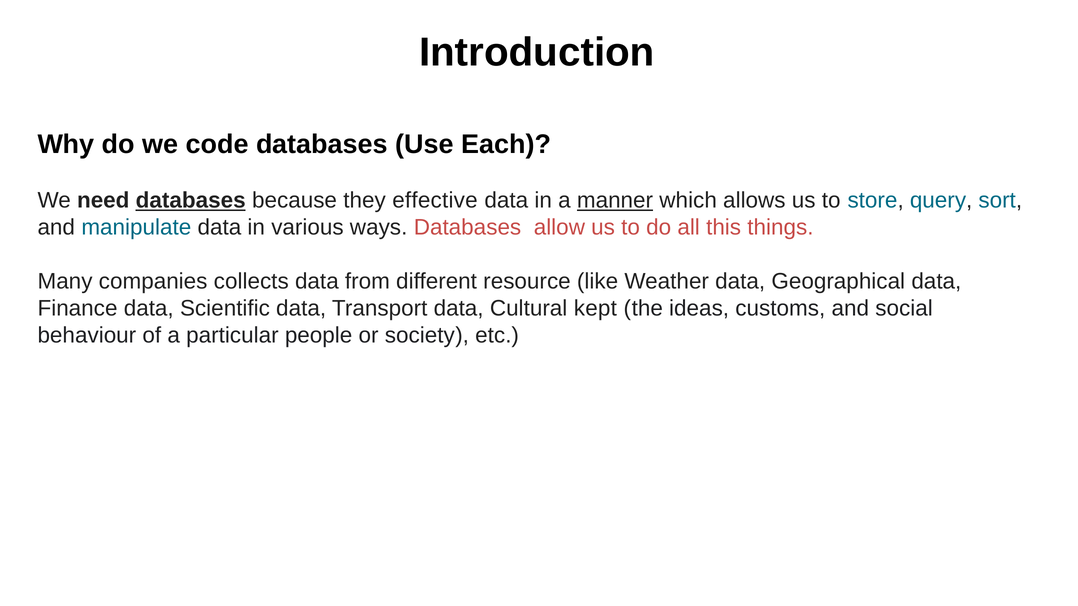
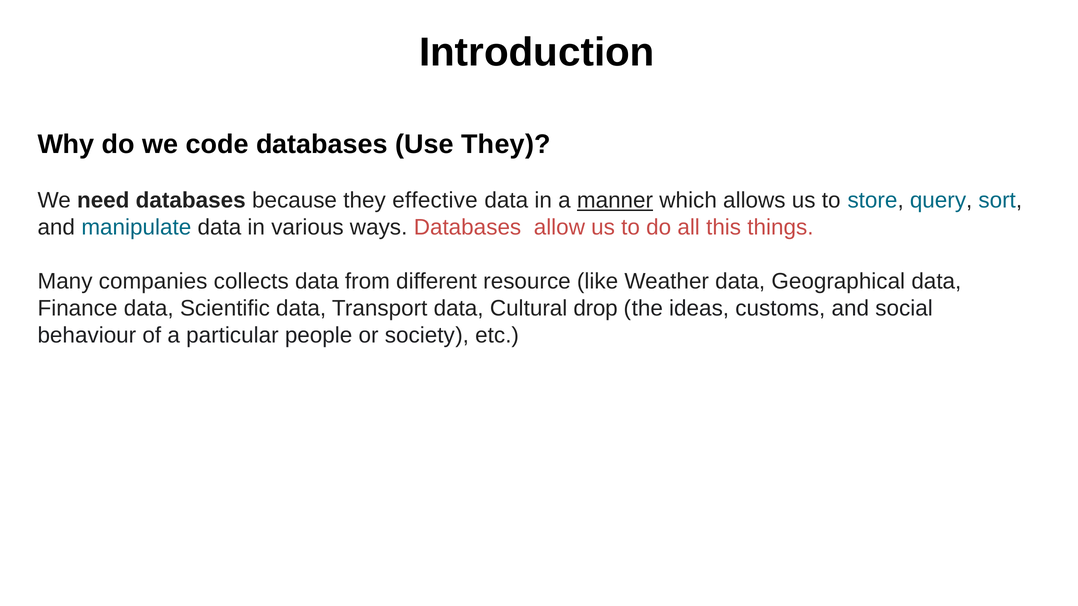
Use Each: Each -> They (506, 144)
databases underline: present -> none (191, 201)
kept: kept -> drop (596, 308)
